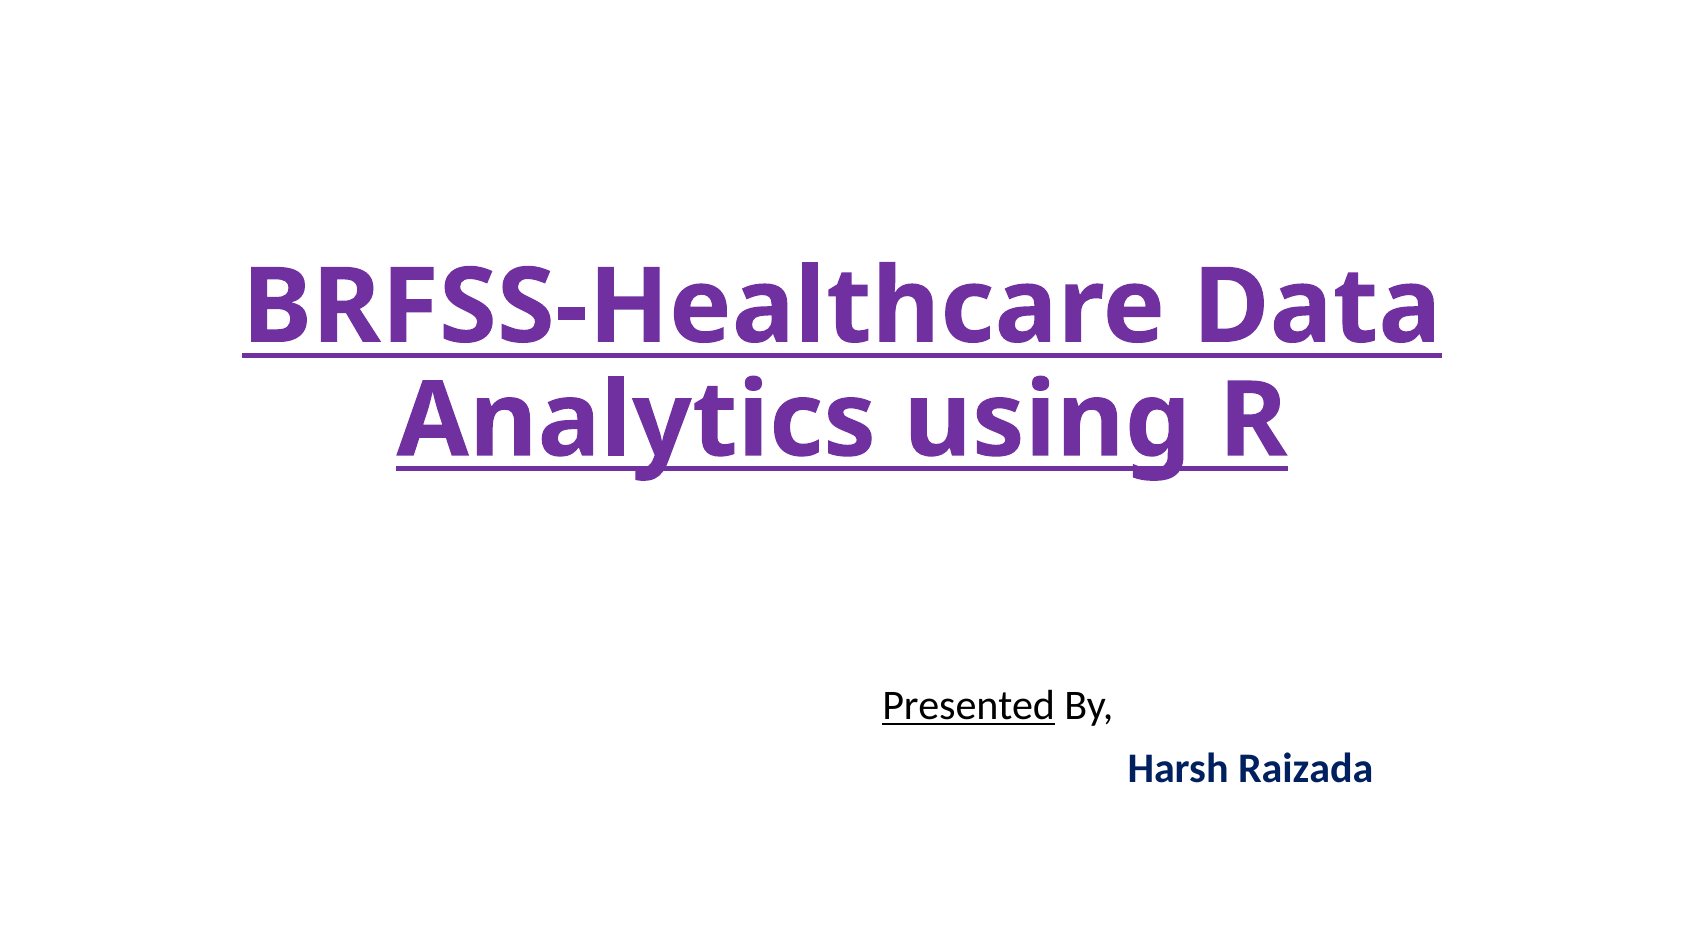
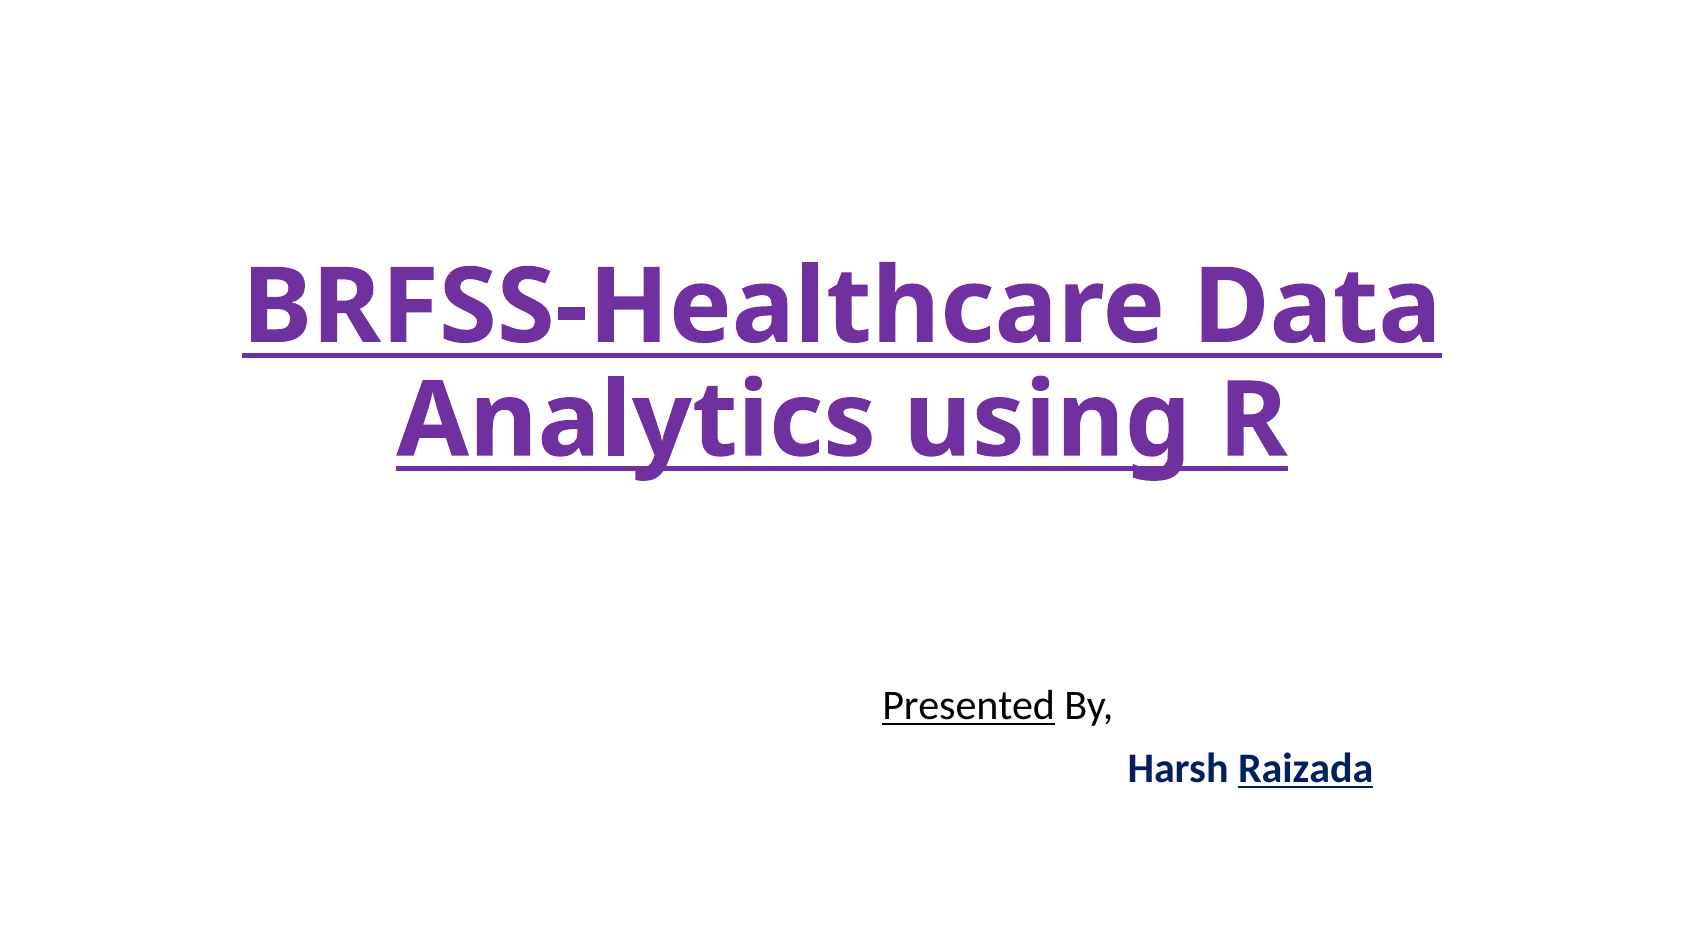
Raizada underline: none -> present (1306, 769)
